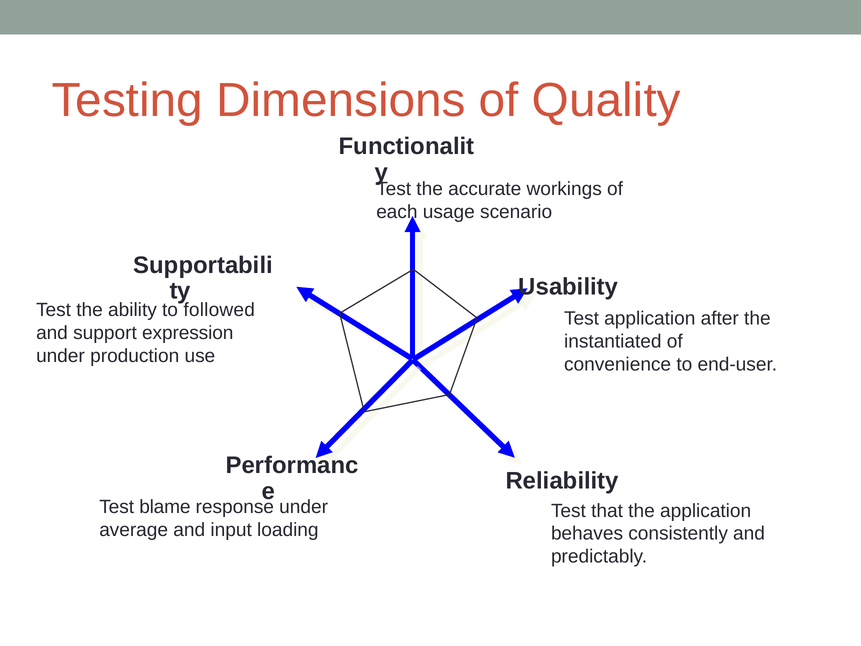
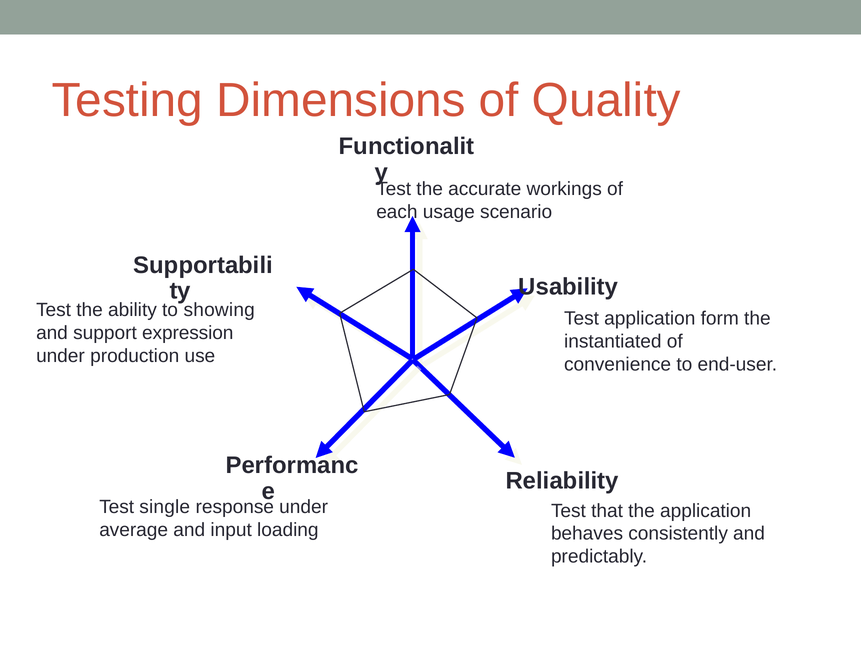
followed: followed -> showing (219, 310)
after: after -> form (720, 318)
blame: blame -> single (165, 507)
